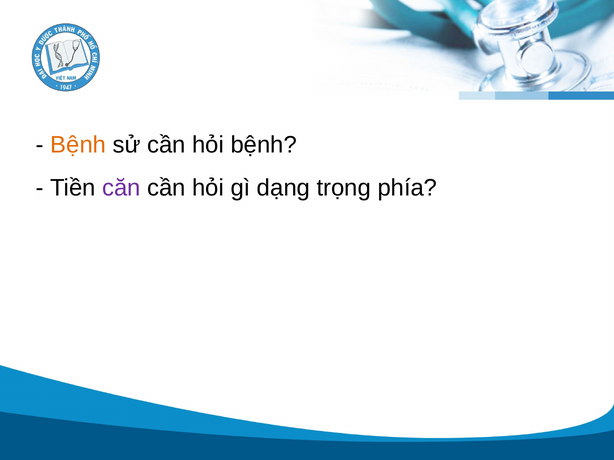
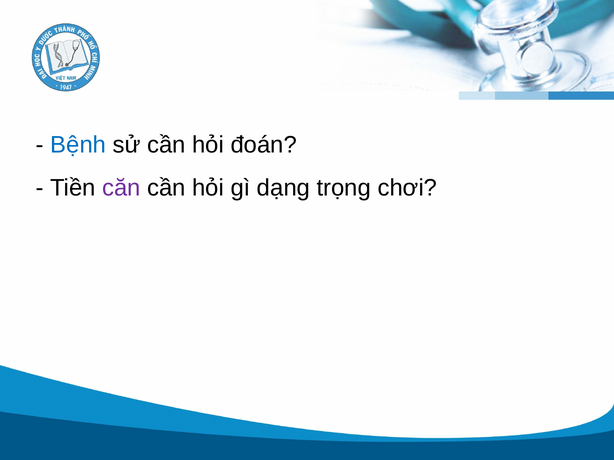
Bệnh colour: orange -> blue (78, 145)
hỏi bệnh: bệnh -> đoán (264, 145)
phía: phía -> chơi (407, 188)
